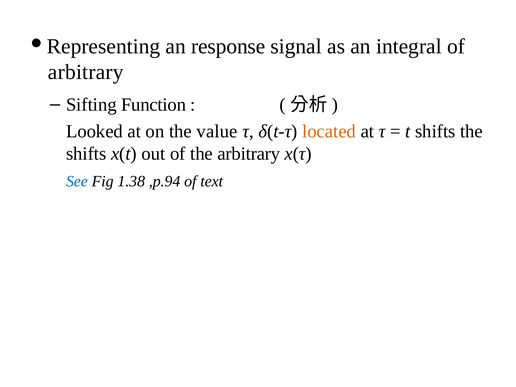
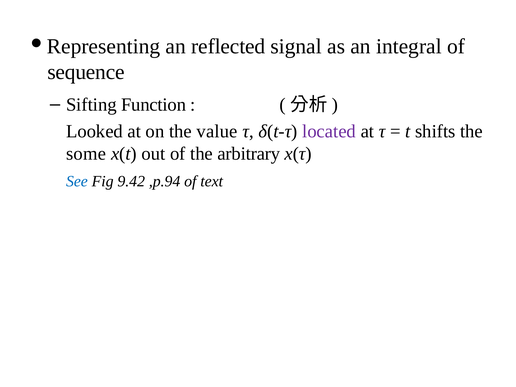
response: response -> reflected (228, 46)
arbitrary: arbitrary -> sequence (86, 72)
located colour: orange -> purple (329, 131)
shifts: shifts -> some (86, 154)
1.38: 1.38 -> 9.42 (131, 181)
